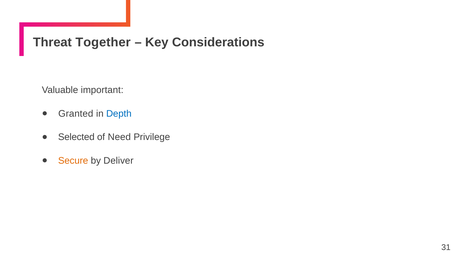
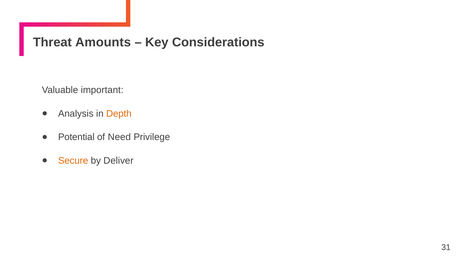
Together: Together -> Amounts (103, 42)
Granted: Granted -> Analysis (76, 114)
Depth colour: blue -> orange (119, 114)
Selected: Selected -> Potential (76, 137)
